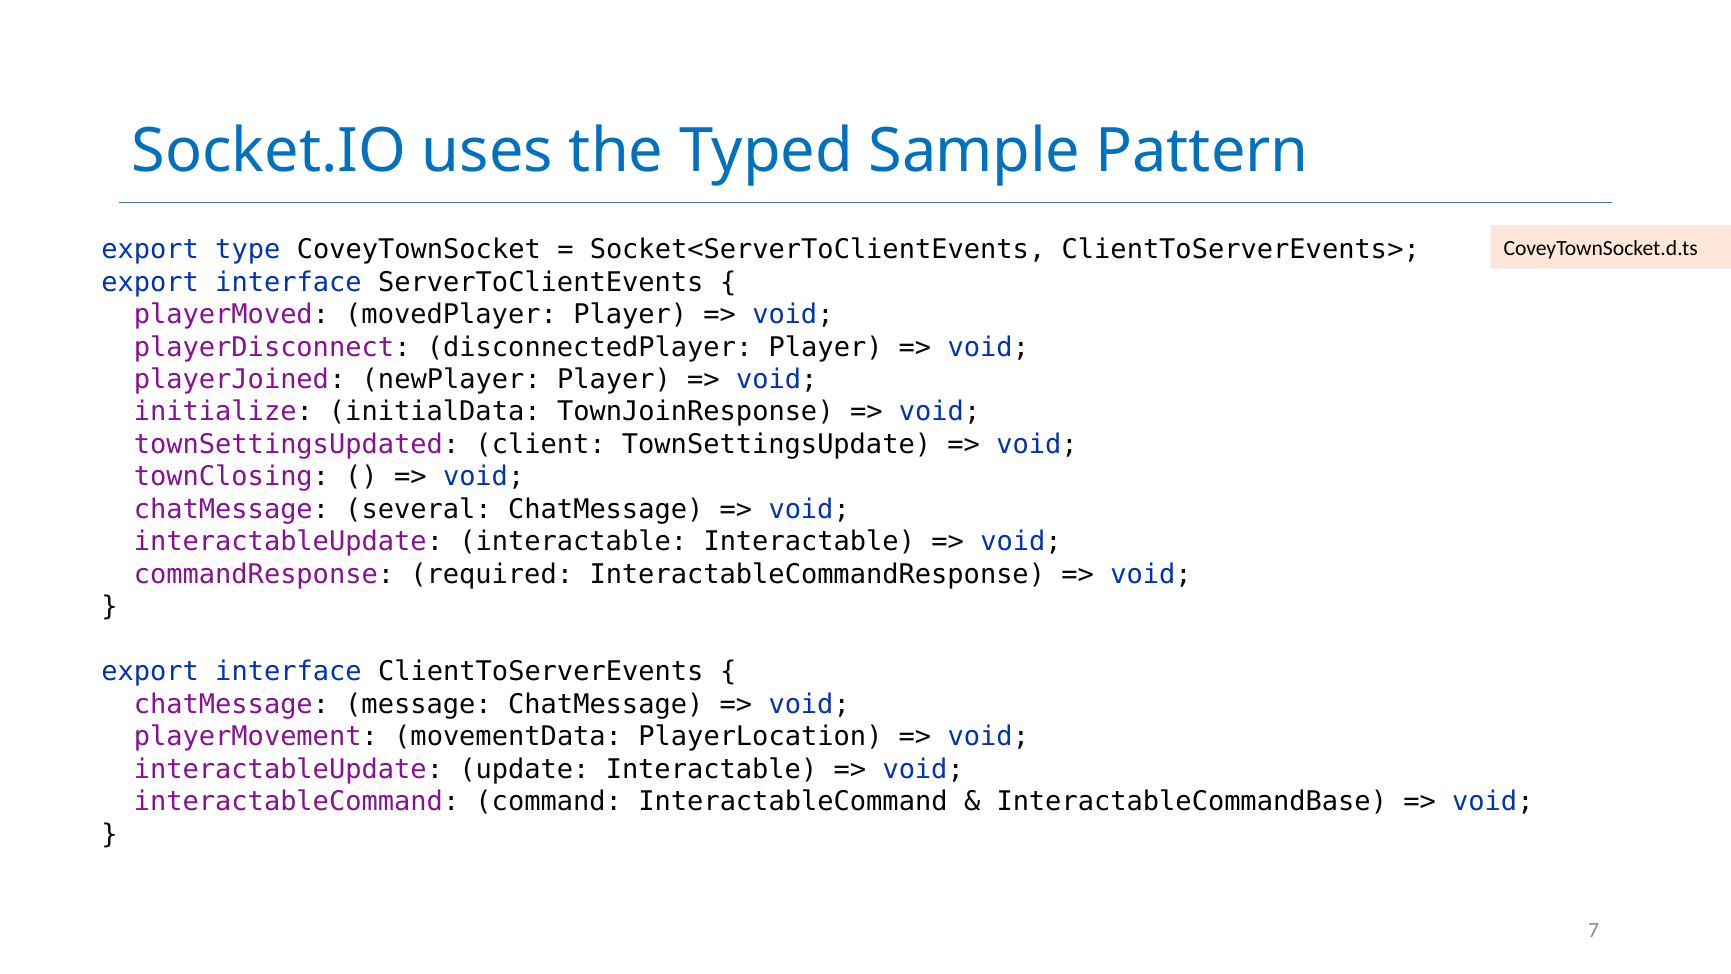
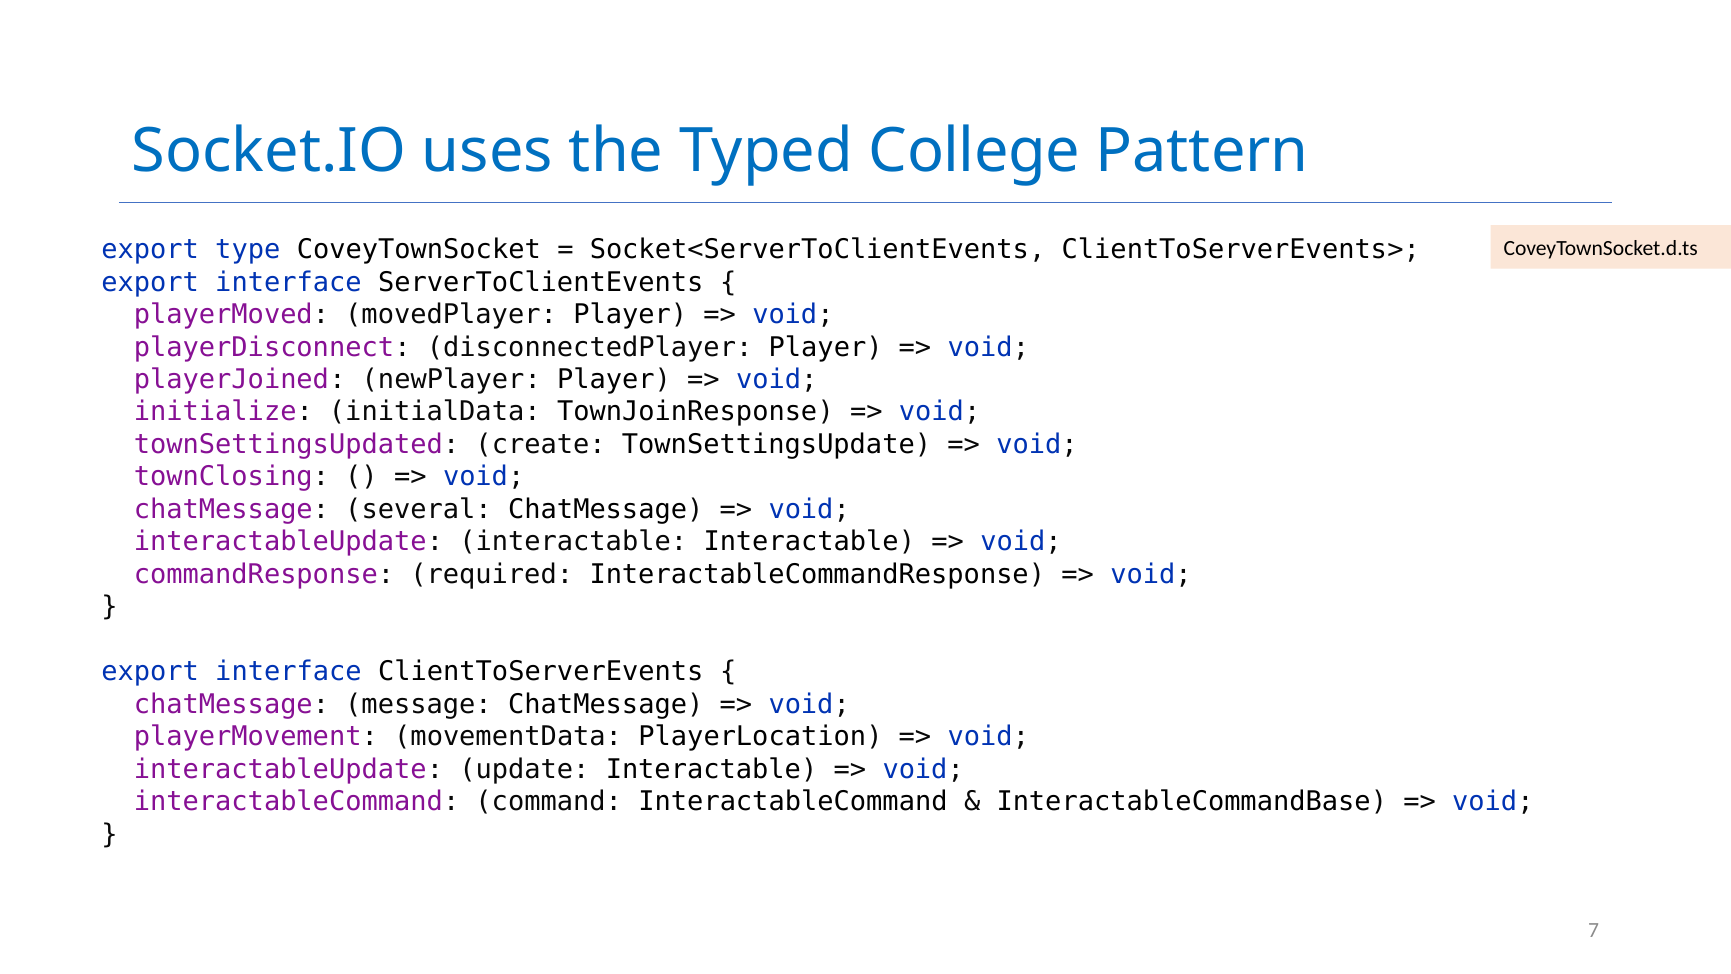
Sample: Sample -> College (974, 151)
client: client -> create (541, 444)
